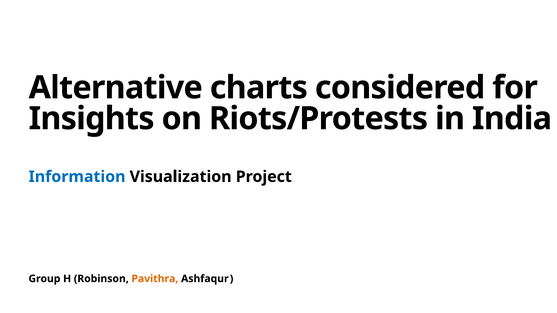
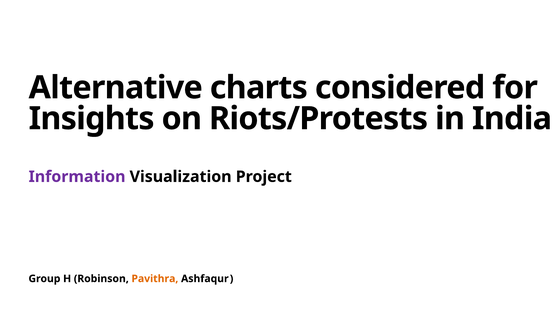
Information colour: blue -> purple (77, 177)
